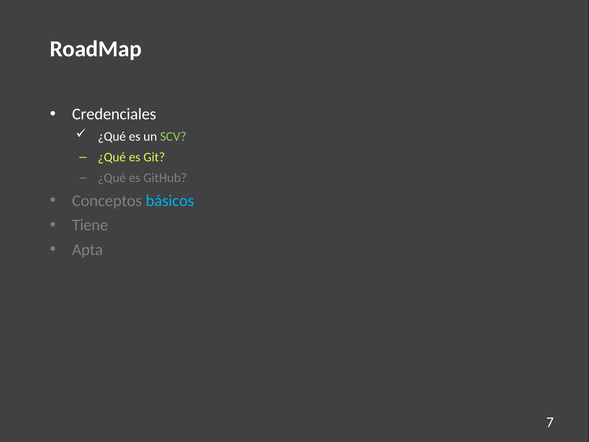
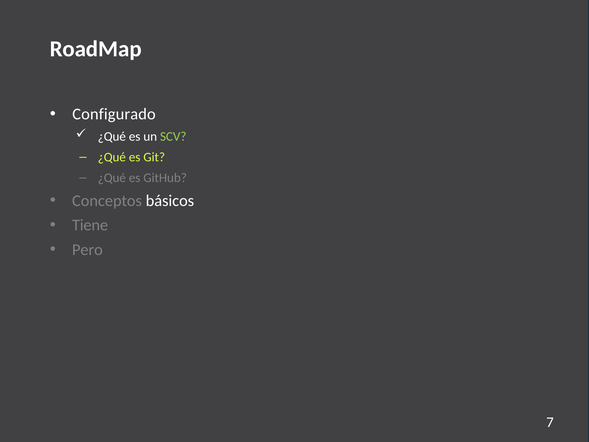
Credenciales: Credenciales -> Configurado (114, 114)
básicos colour: light blue -> white (170, 201)
Apta: Apta -> Pero (87, 250)
